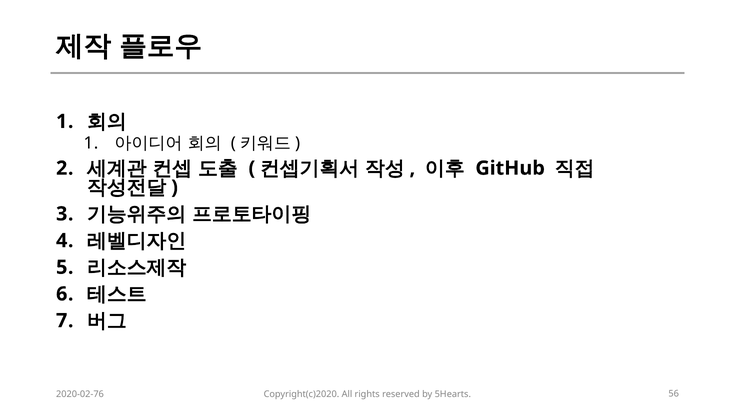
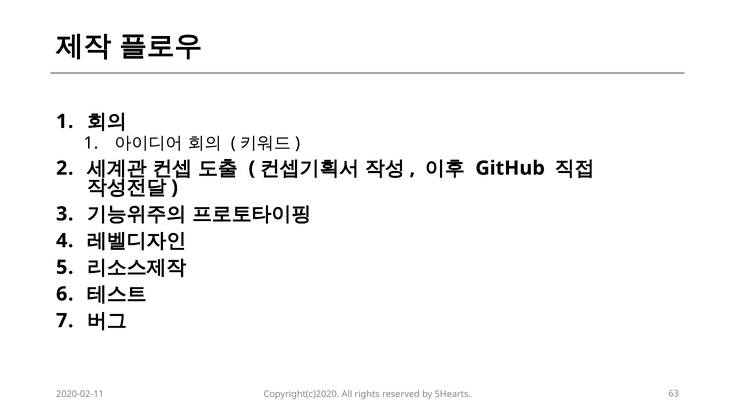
2020-02-76: 2020-02-76 -> 2020-02-11 (80, 395)
56: 56 -> 63 (674, 394)
